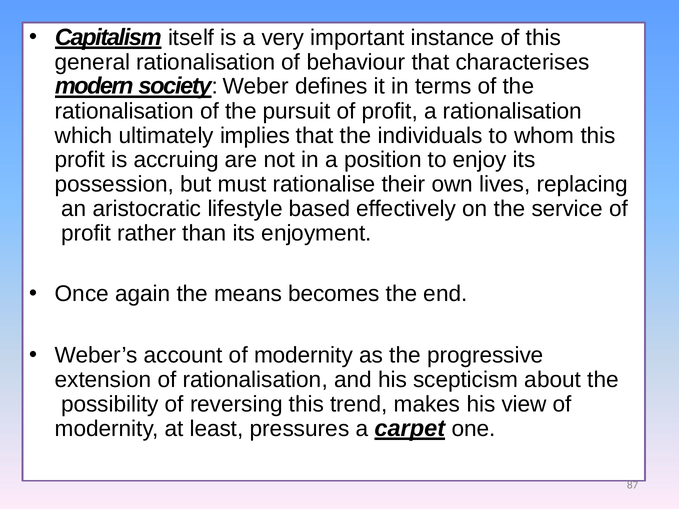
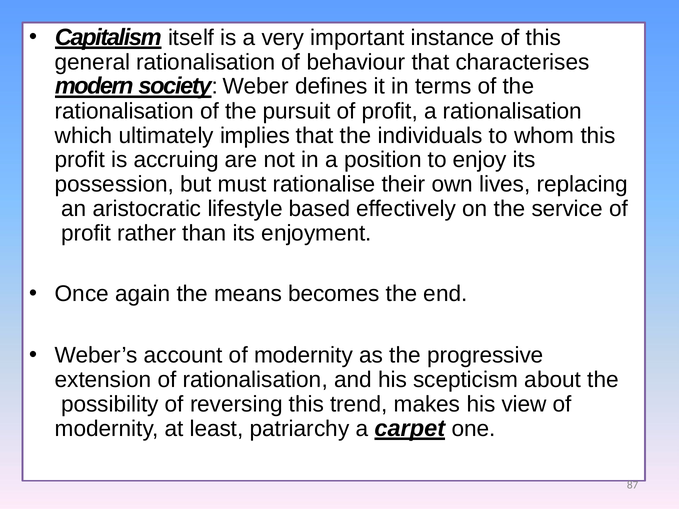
pressures: pressures -> patriarchy (300, 429)
